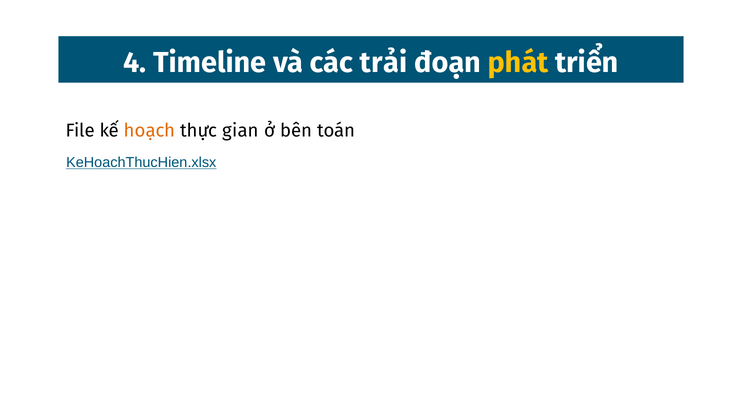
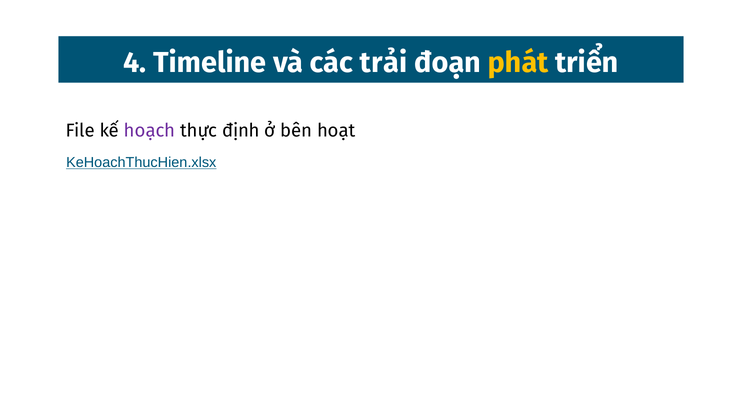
hoạch colour: orange -> purple (150, 130)
gian: gian -> định (241, 130)
toán: toán -> hoạt (336, 130)
